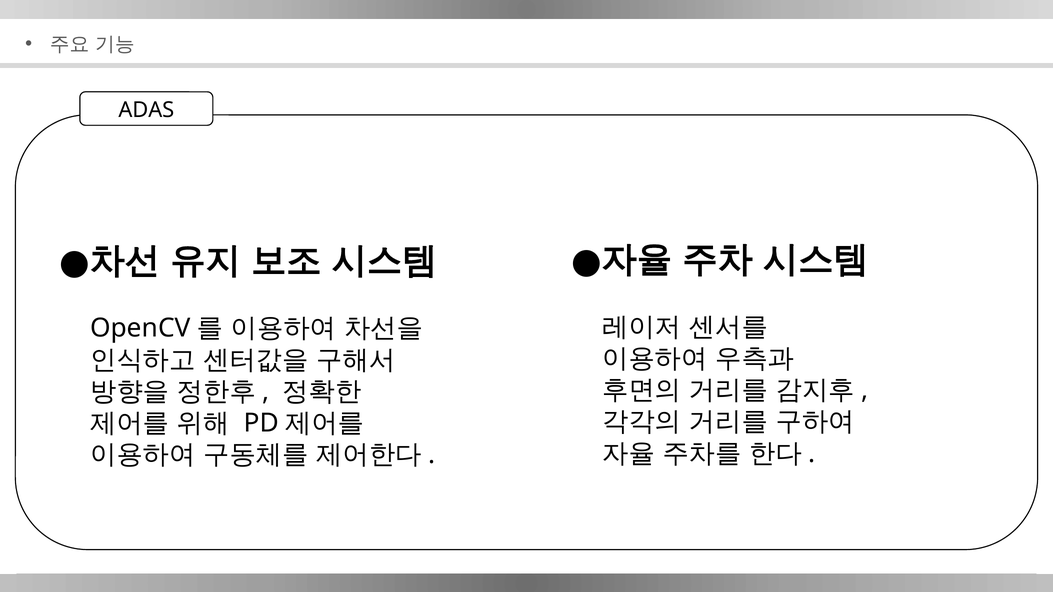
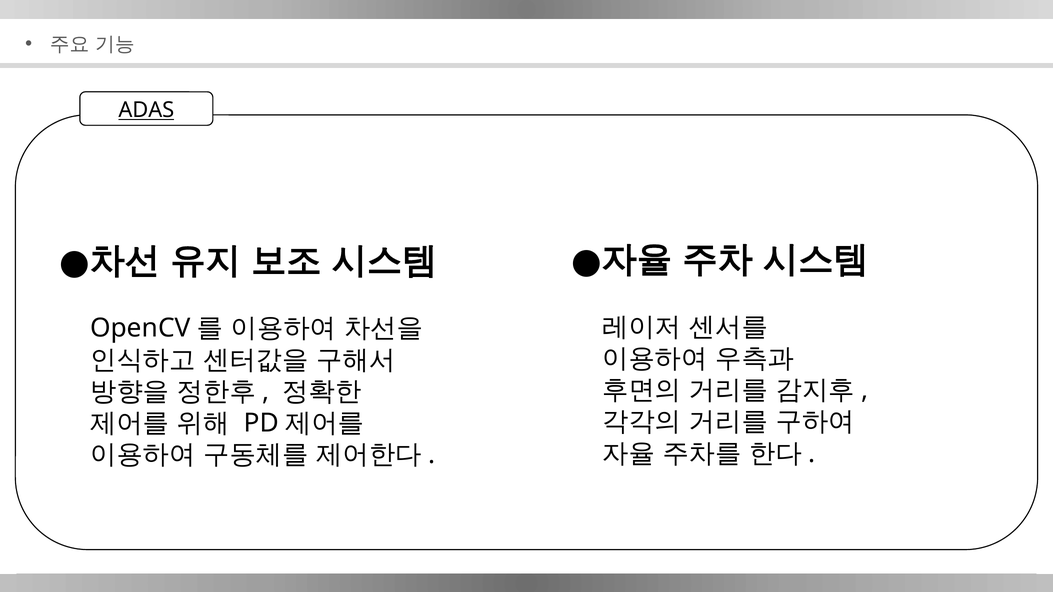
ADAS underline: none -> present (146, 110)
